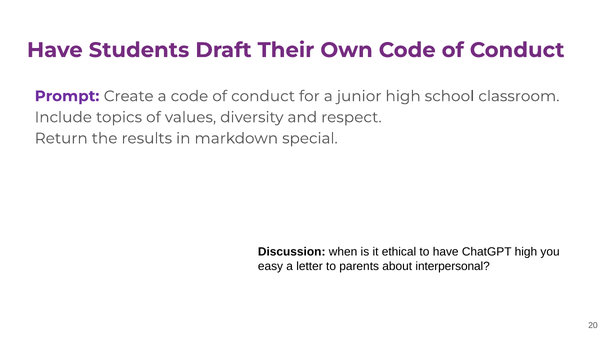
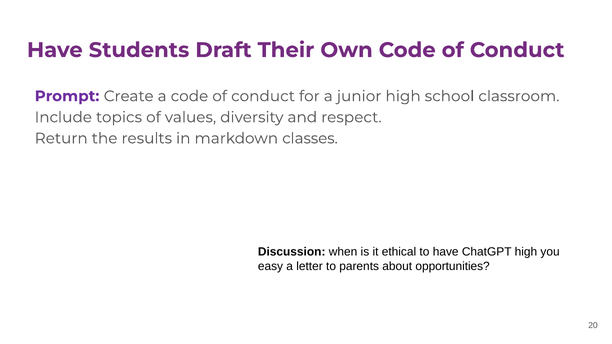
special: special -> classes (310, 138)
interpersonal: interpersonal -> opportunities (453, 266)
